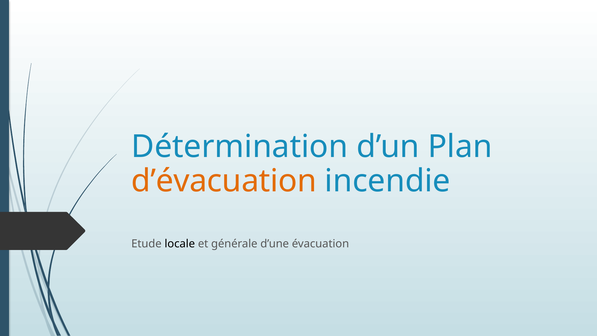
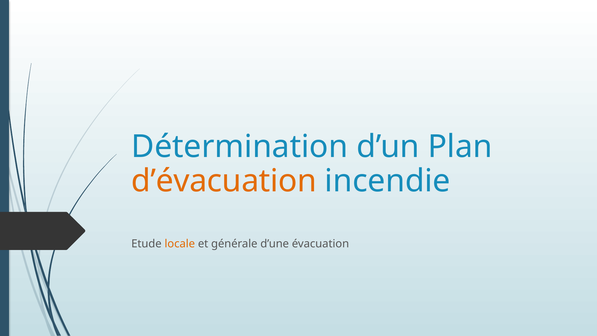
locale colour: black -> orange (180, 244)
